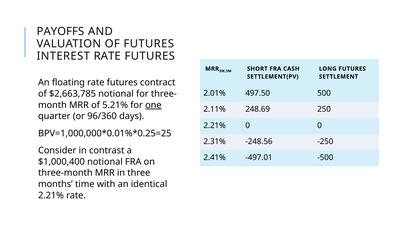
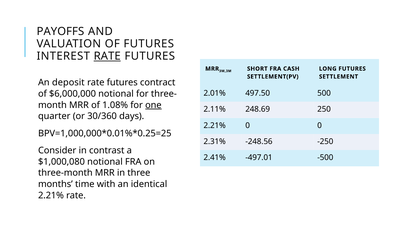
RATE underline: none -> present (107, 56)
floating: floating -> deposit (68, 82)
$2,663,785: $2,663,785 -> $6,000,000 (73, 94)
5.21%: 5.21% -> 1.08% (115, 105)
96/360: 96/360 -> 30/360 (102, 116)
$1,000,400: $1,000,400 -> $1,000,080 (61, 162)
